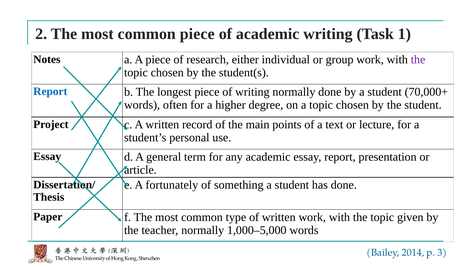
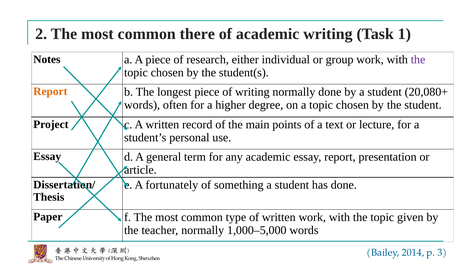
common piece: piece -> there (197, 34)
Report colour: blue -> orange (50, 92)
70,000+: 70,000+ -> 20,080+ (426, 92)
